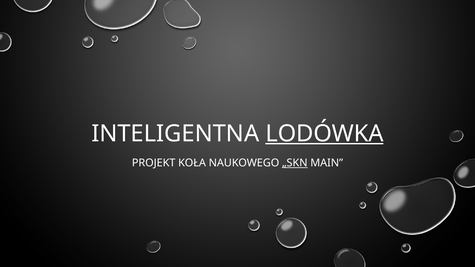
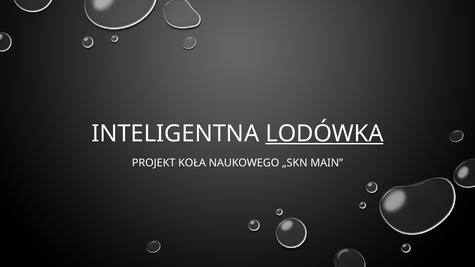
„SKN underline: present -> none (295, 163)
